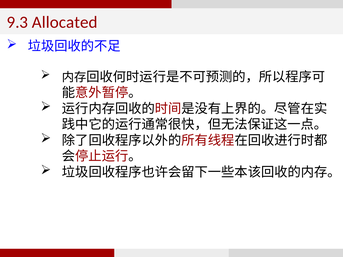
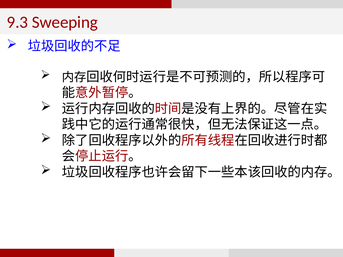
Allocated: Allocated -> Sweeping (65, 22)
